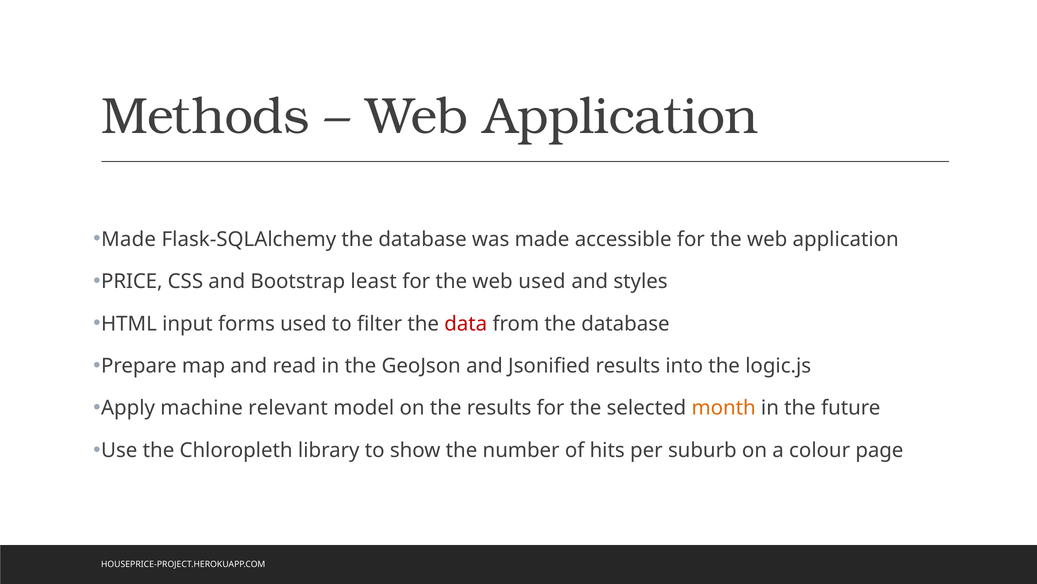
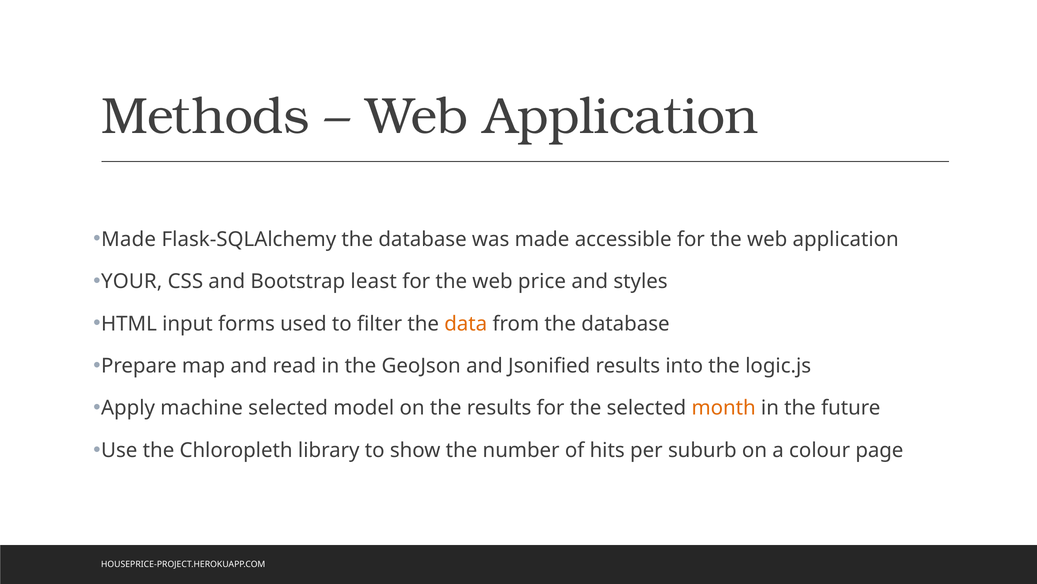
PRICE: PRICE -> YOUR (132, 281)
web used: used -> price (542, 281)
data colour: red -> orange (466, 323)
machine relevant: relevant -> selected (288, 408)
